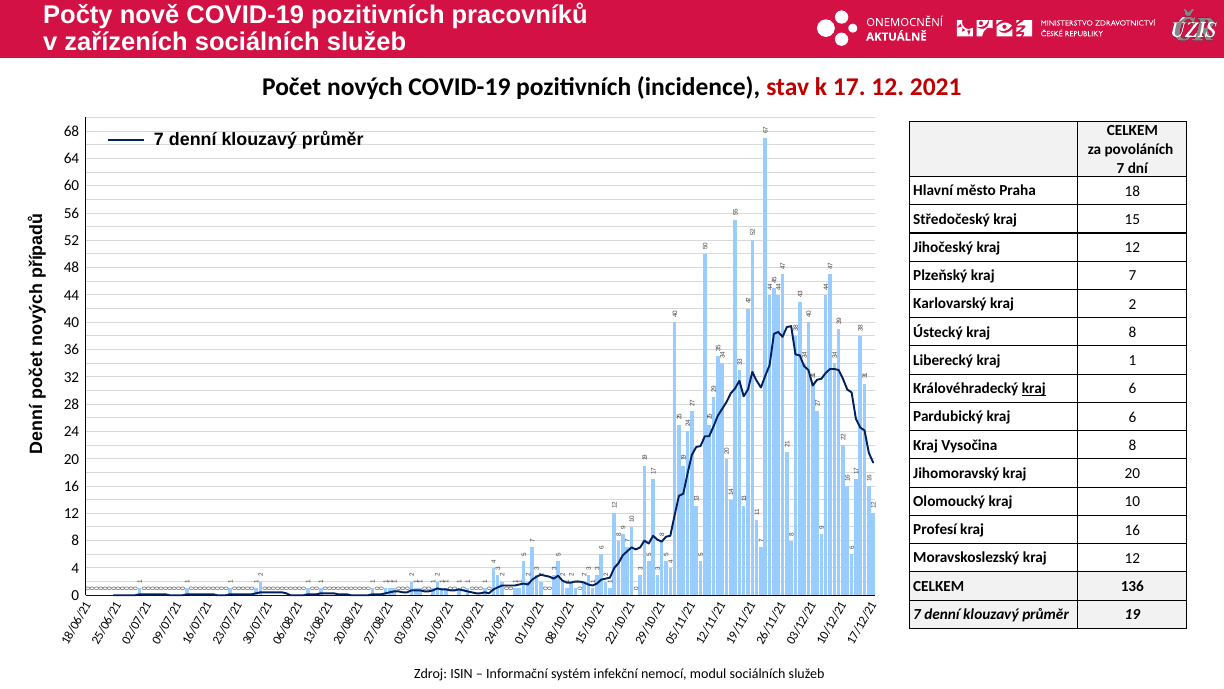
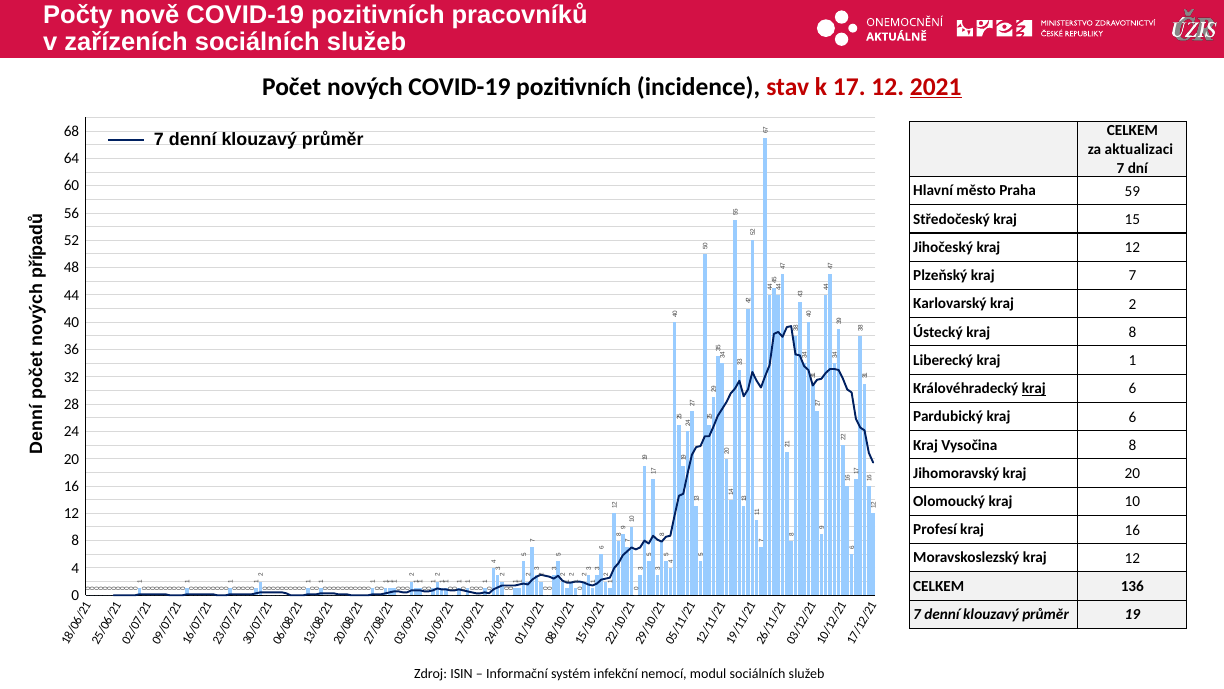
2021 underline: none -> present (936, 87)
povoláních: povoláních -> aktualizaci (1139, 149)
18: 18 -> 59 (1132, 191)
